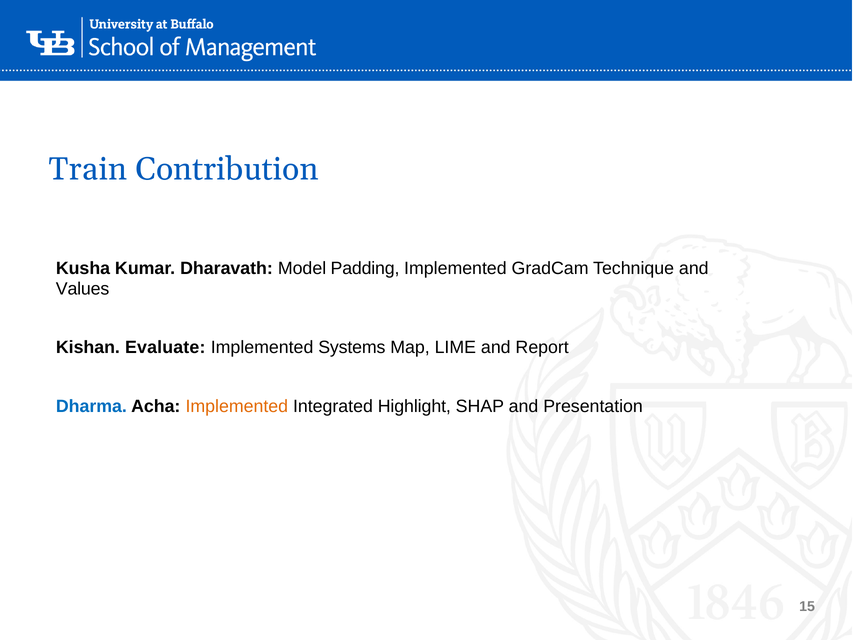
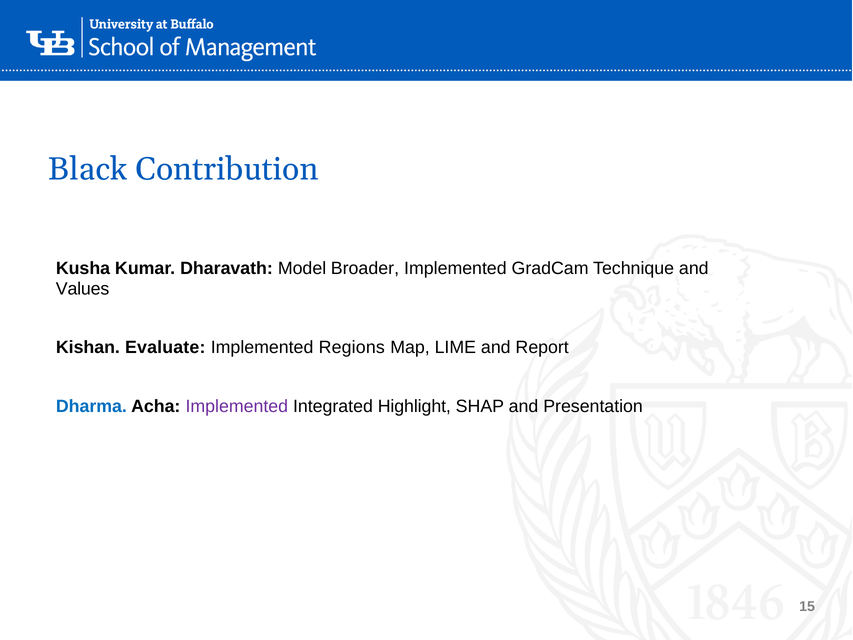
Train: Train -> Black (88, 169)
Padding: Padding -> Broader (365, 268)
Systems: Systems -> Regions (352, 347)
Implemented colour: orange -> purple (237, 406)
